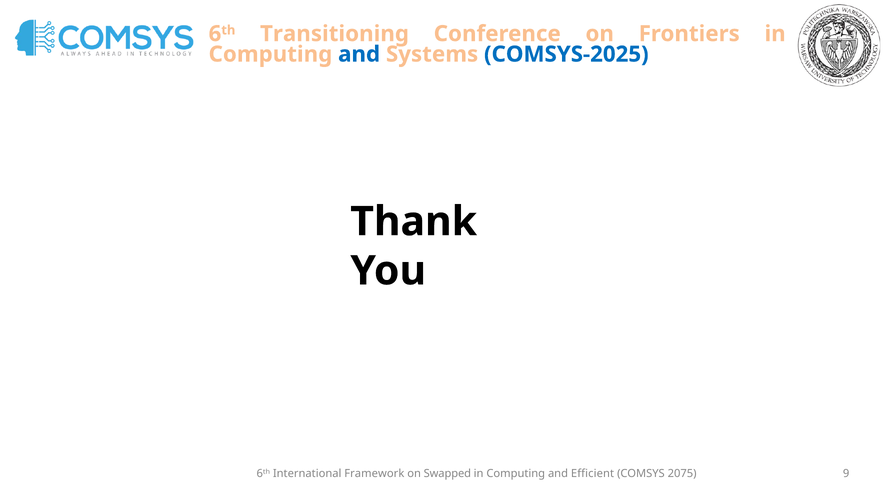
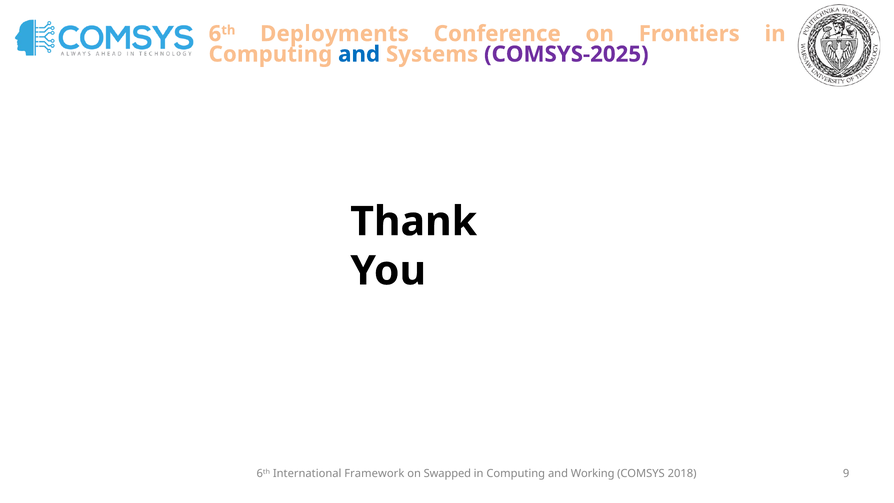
Transitioning: Transitioning -> Deployments (334, 34)
COMSYS-2025 colour: blue -> purple (566, 54)
Efficient: Efficient -> Working (593, 473)
2075: 2075 -> 2018 (682, 473)
